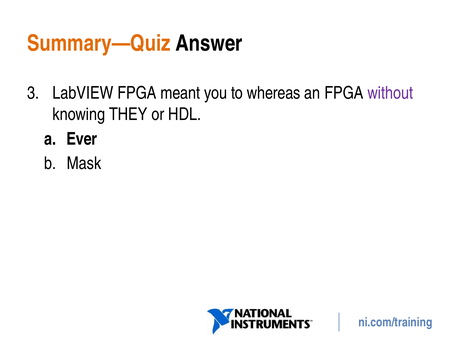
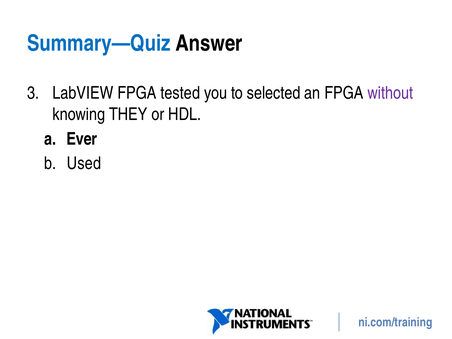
Summary—Quiz colour: orange -> blue (99, 43)
meant: meant -> tested (180, 93)
whereas: whereas -> selected (274, 93)
Mask: Mask -> Used (84, 164)
